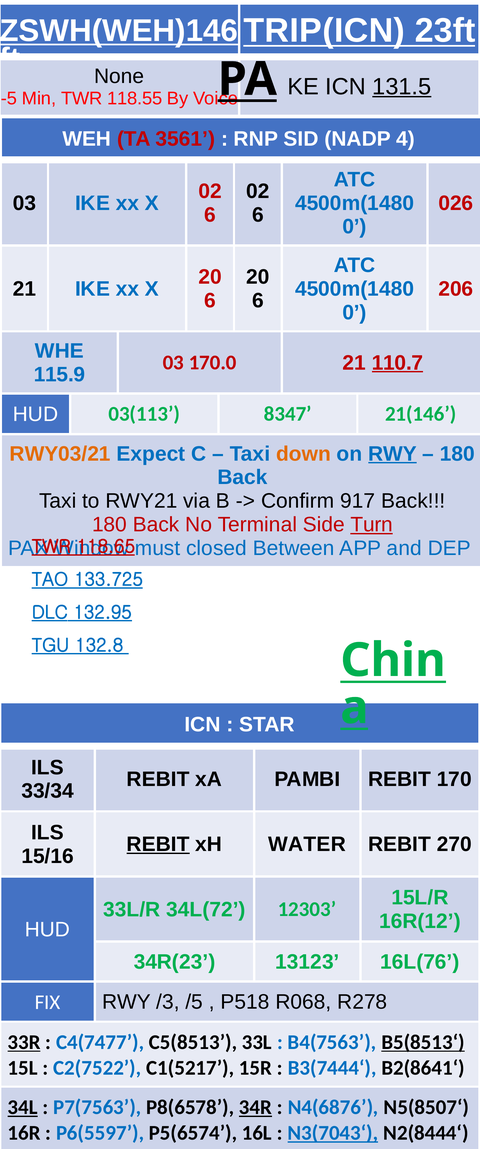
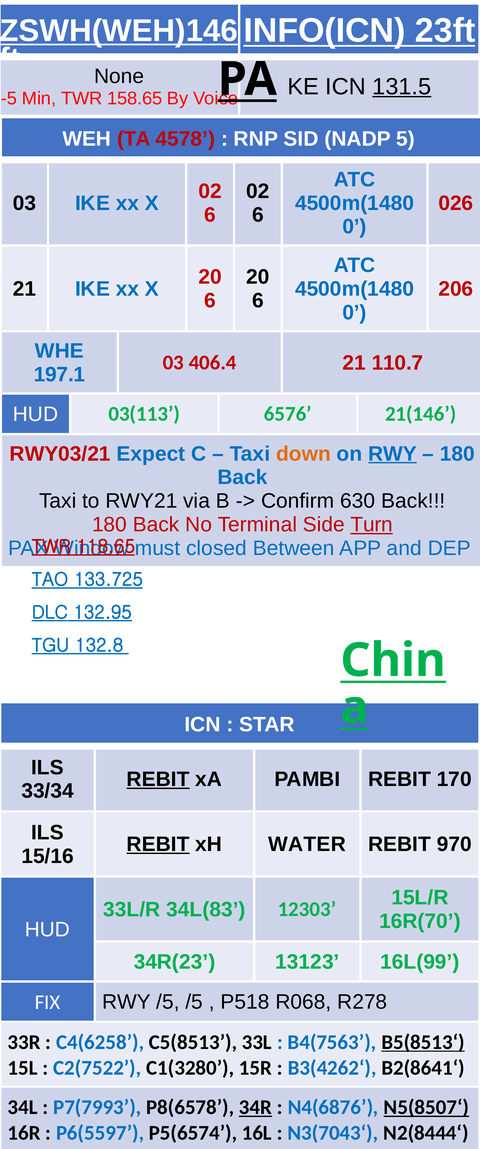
TRIP(ICN: TRIP(ICN -> INFO(ICN (324, 31)
118.55: 118.55 -> 158.65 (135, 98)
3561: 3561 -> 4578 (185, 139)
4: 4 -> 5 (406, 139)
170.0: 170.0 -> 406.4 (213, 363)
110.7 underline: present -> none (398, 363)
115.9: 115.9 -> 197.1 (60, 374)
8347: 8347 -> 6576 (288, 414)
RWY03/21 colour: orange -> red (60, 454)
917: 917 -> 630 (358, 501)
REBIT underline: none -> present (158, 779)
270: 270 -> 970 (454, 844)
34L(72: 34L(72 -> 34L(83 (206, 909)
16R(12: 16R(12 -> 16R(70 (420, 921)
16L(76: 16L(76 -> 16L(99 (420, 962)
RWY /3: /3 -> /5 (168, 1002)
33R underline: present -> none (24, 1042)
C4(7477: C4(7477 -> C4(6258 (100, 1042)
C1(5217: C1(5217 -> C1(3280 (190, 1067)
B3(7444‘: B3(7444‘ -> B3(4262‘ (332, 1067)
34L underline: present -> none (23, 1107)
P7(7563: P7(7563 -> P7(7993 (97, 1107)
N5(8507‘ underline: none -> present (426, 1107)
N3(7043‘ underline: present -> none (333, 1133)
